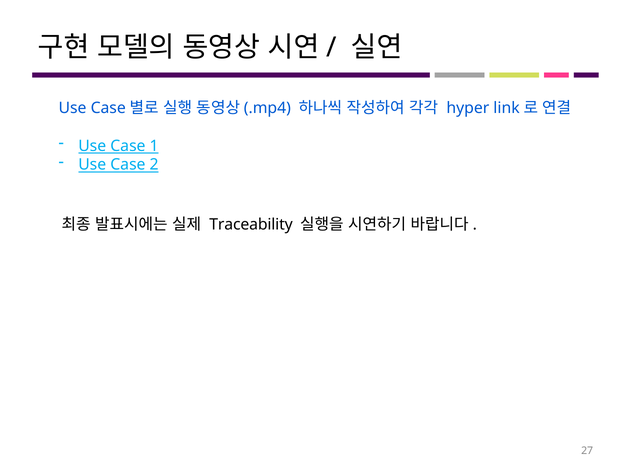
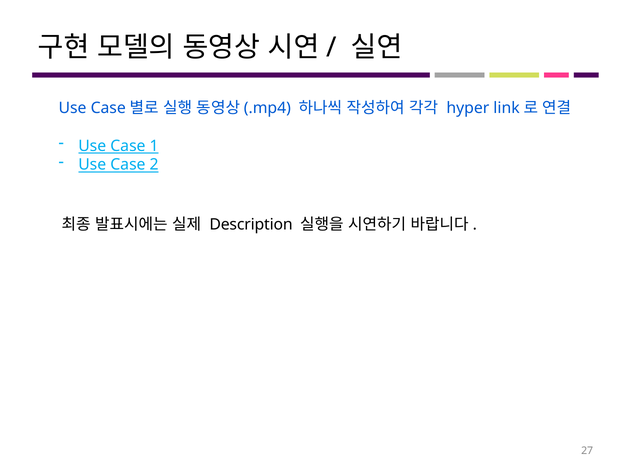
Traceability: Traceability -> Description (251, 225)
